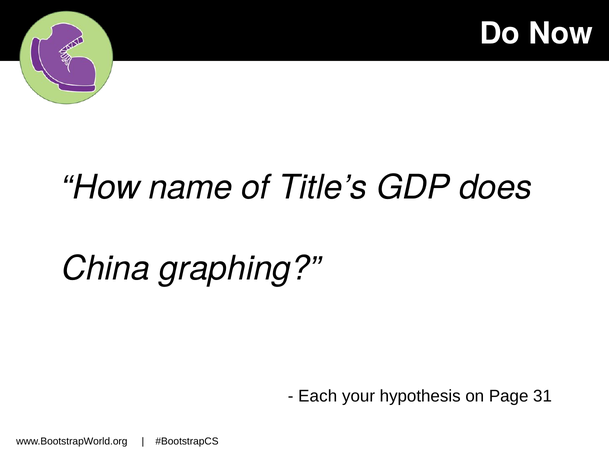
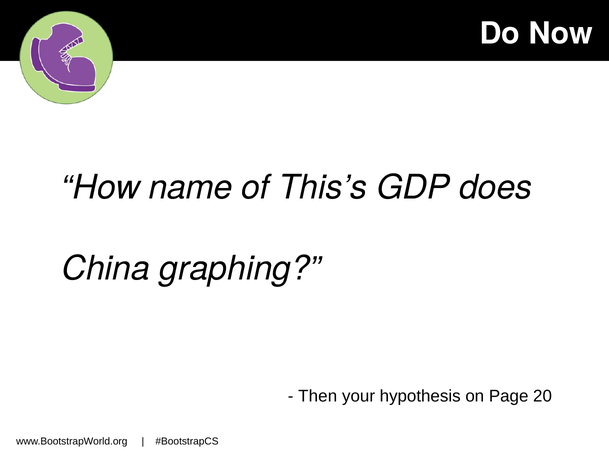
Title’s: Title’s -> This’s (323, 187)
Each: Each -> Then (318, 396)
31: 31 -> 20 (543, 396)
